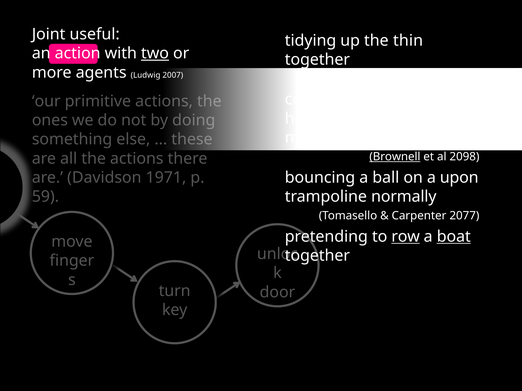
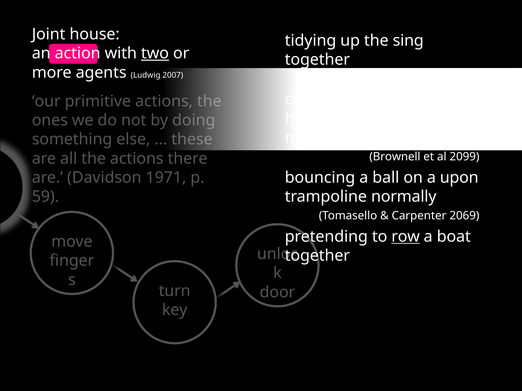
useful: useful -> house (95, 34)
the thin: thin -> sing (408, 40)
Brownell underline: present -> none (395, 157)
2098: 2098 -> 2099 (464, 157)
2077: 2077 -> 2069 (464, 216)
boat underline: present -> none (454, 237)
